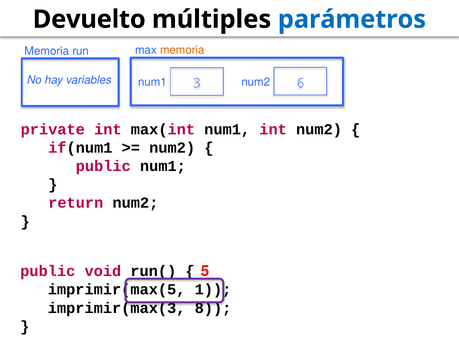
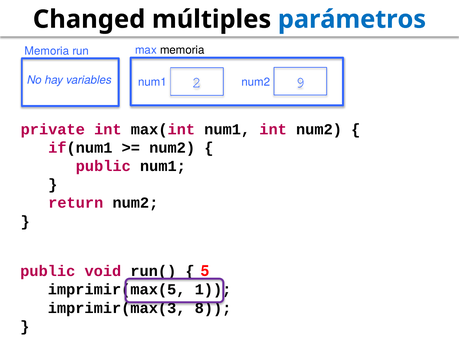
Devuelto: Devuelto -> Changed (89, 19)
memoria colour: orange -> black (182, 50)
3: 3 -> 2 (197, 82)
6: 6 -> 9 (300, 82)
